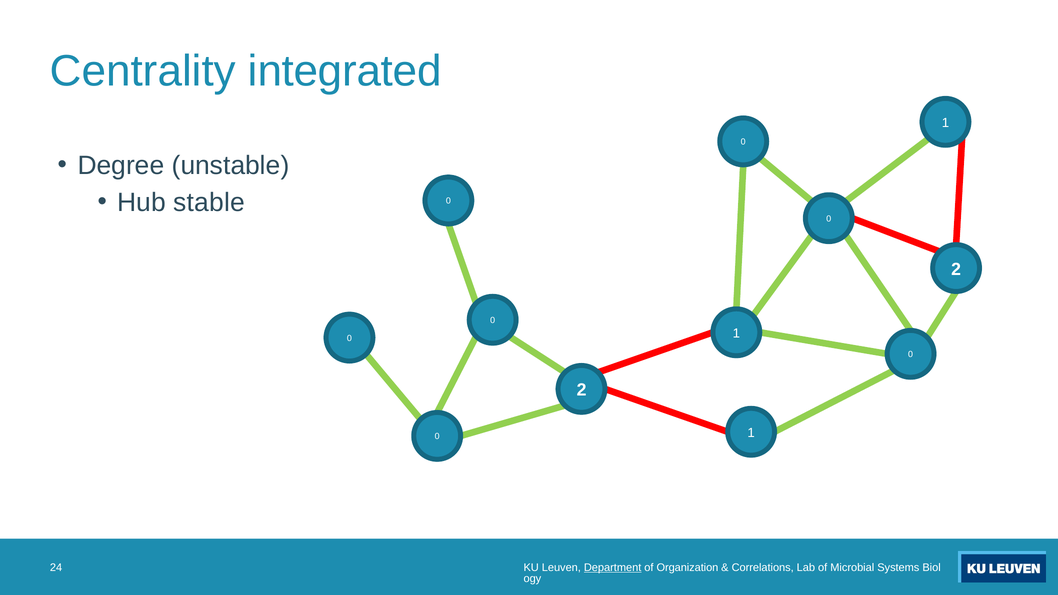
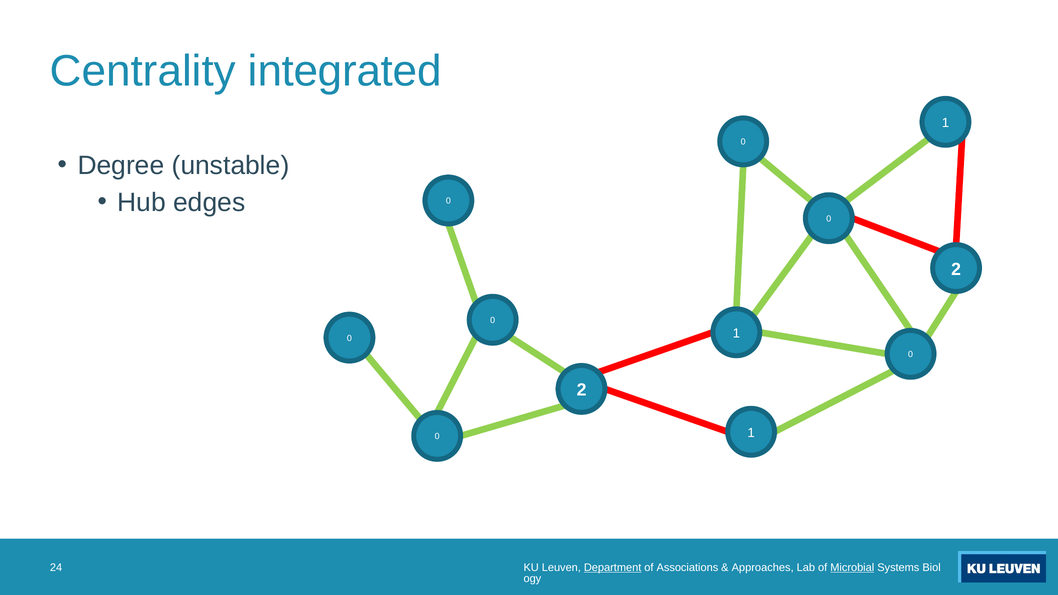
stable: stable -> edges (209, 203)
Organization: Organization -> Associations (687, 568)
Correlations: Correlations -> Approaches (763, 568)
Microbial underline: none -> present (852, 568)
